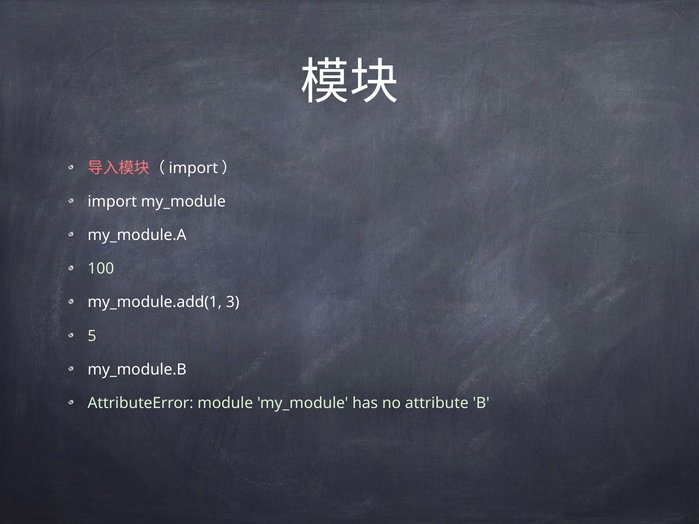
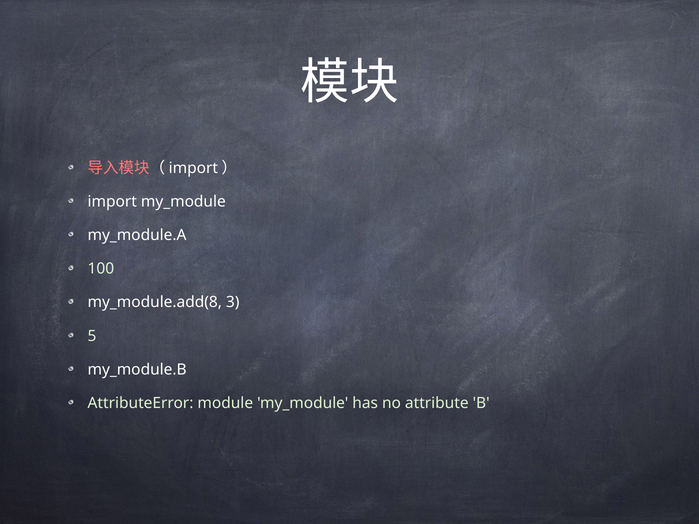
my_module.add(1: my_module.add(1 -> my_module.add(8 (155, 303)
